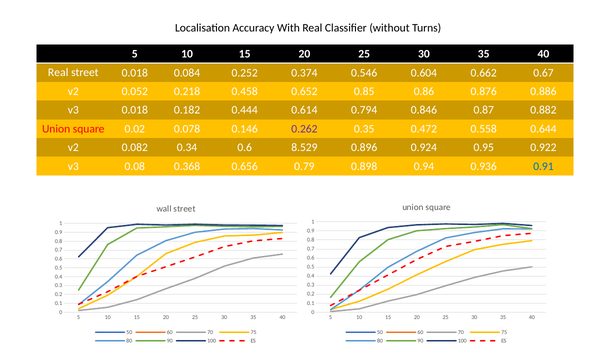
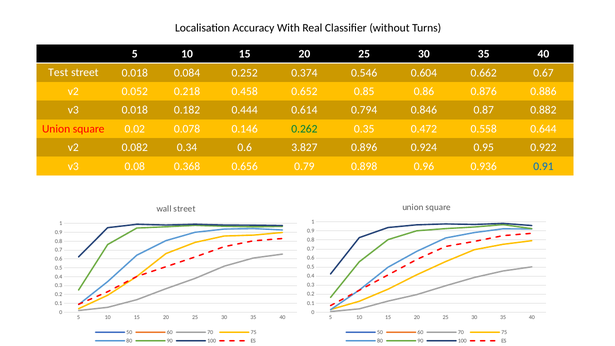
Real: Real -> Test (58, 73)
0.262 colour: purple -> green (304, 129)
8.529: 8.529 -> 3.827 (304, 147)
0.94: 0.94 -> 0.96 (424, 166)
